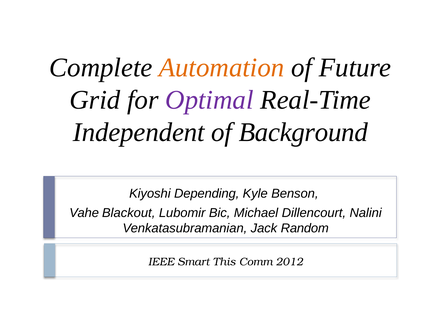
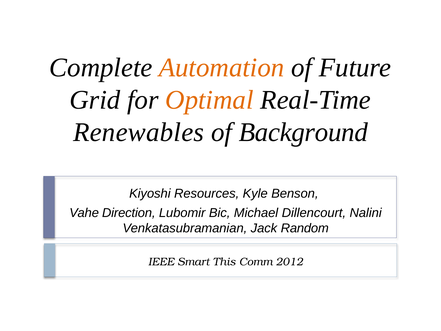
Optimal colour: purple -> orange (209, 100)
Independent: Independent -> Renewables (139, 132)
Depending: Depending -> Resources (207, 194)
Blackout: Blackout -> Direction (129, 213)
